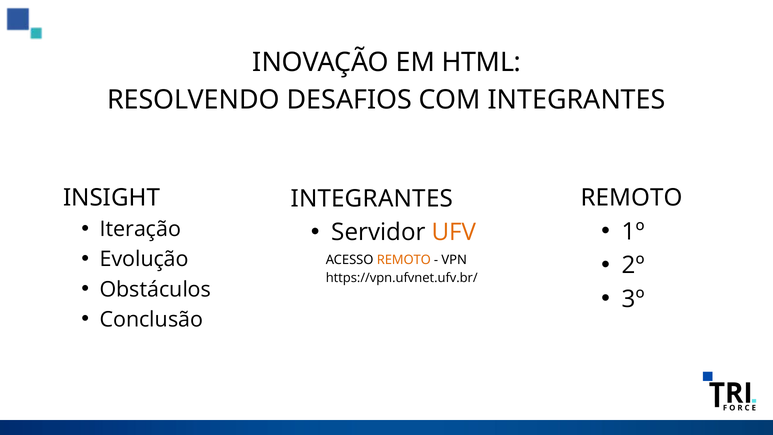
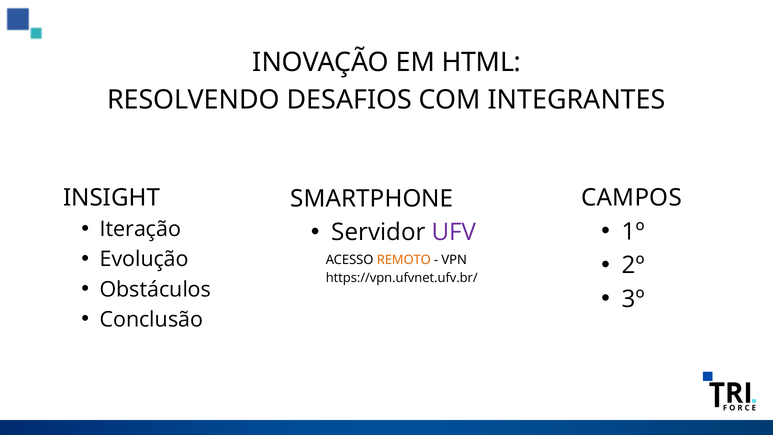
REMOTO: REMOTO -> CAMPOS (632, 198)
INTEGRANTES: INTEGRANTES -> SMARTPHONE (372, 199)
UFV colour: orange -> purple (454, 232)
